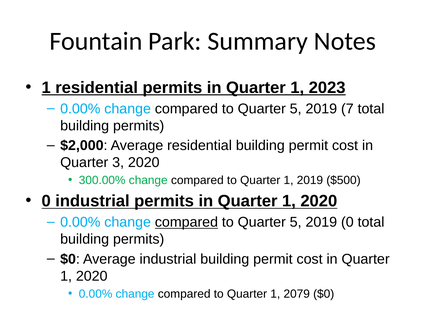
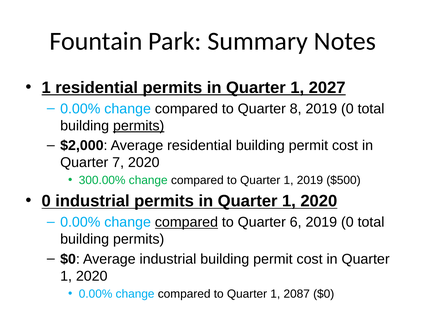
2023: 2023 -> 2027 (327, 88)
5: 5 -> 8 (296, 109)
7: 7 -> 0 (347, 109)
permits underline: none -> present (139, 126)
3: 3 -> 7 (118, 163)
5: 5 -> 6 (296, 223)
2079: 2079 -> 2087 (297, 294)
